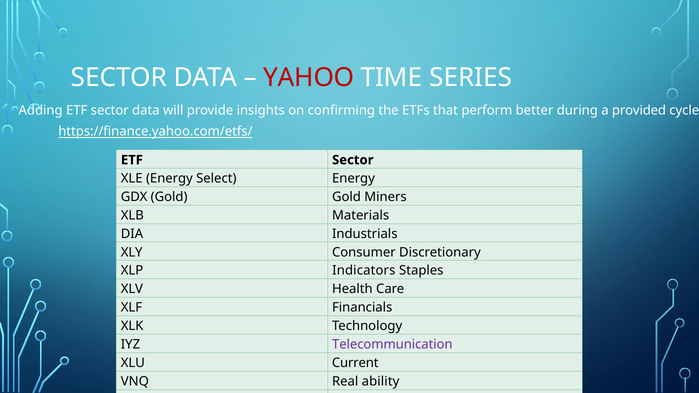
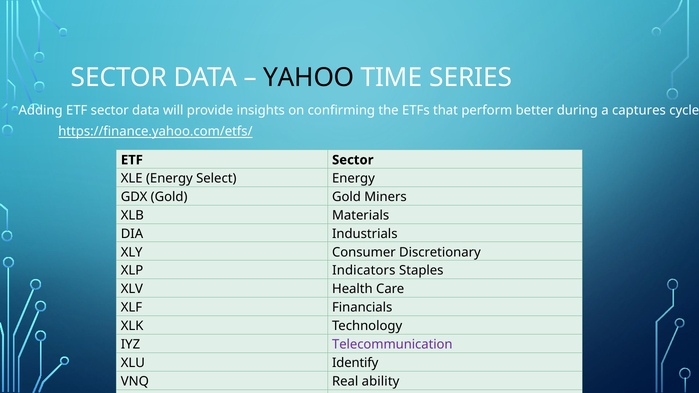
YAHOO colour: red -> black (309, 78)
provided: provided -> captures (639, 110)
Current: Current -> Identify (355, 363)
